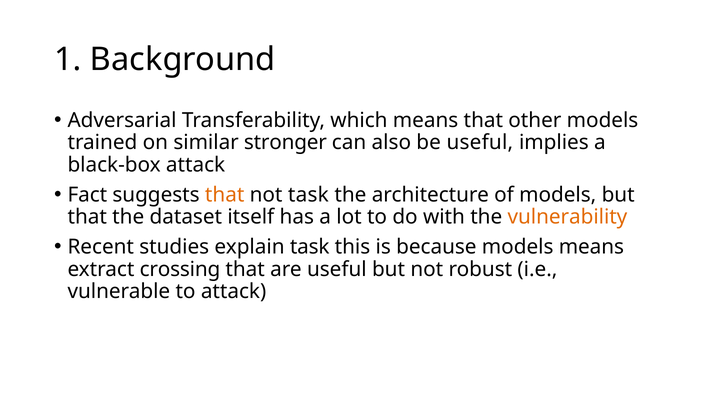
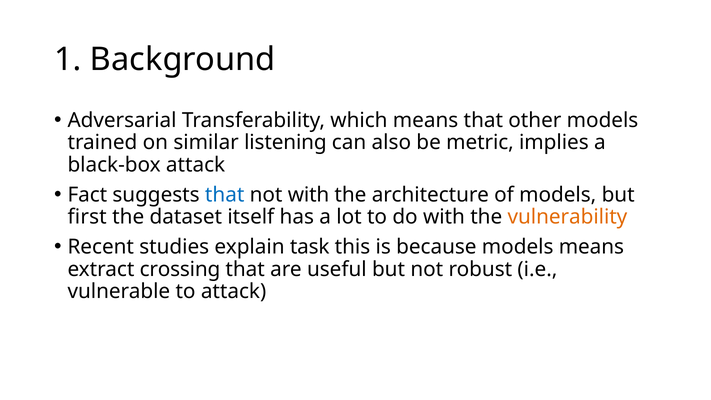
stronger: stronger -> listening (285, 143)
be useful: useful -> metric (480, 143)
that colour: orange -> blue (225, 195)
not task: task -> with (309, 195)
that: that -> first (87, 217)
